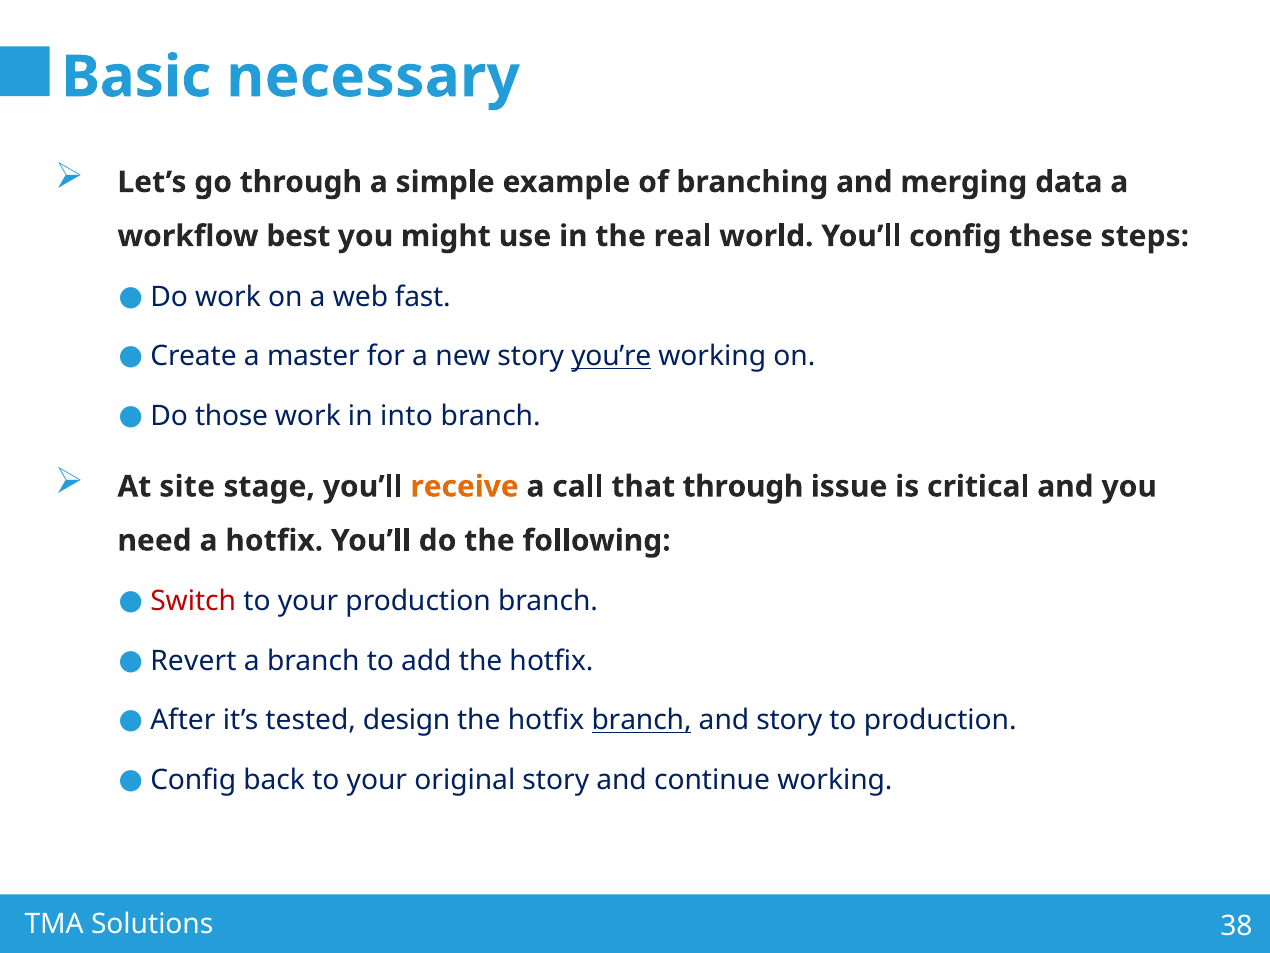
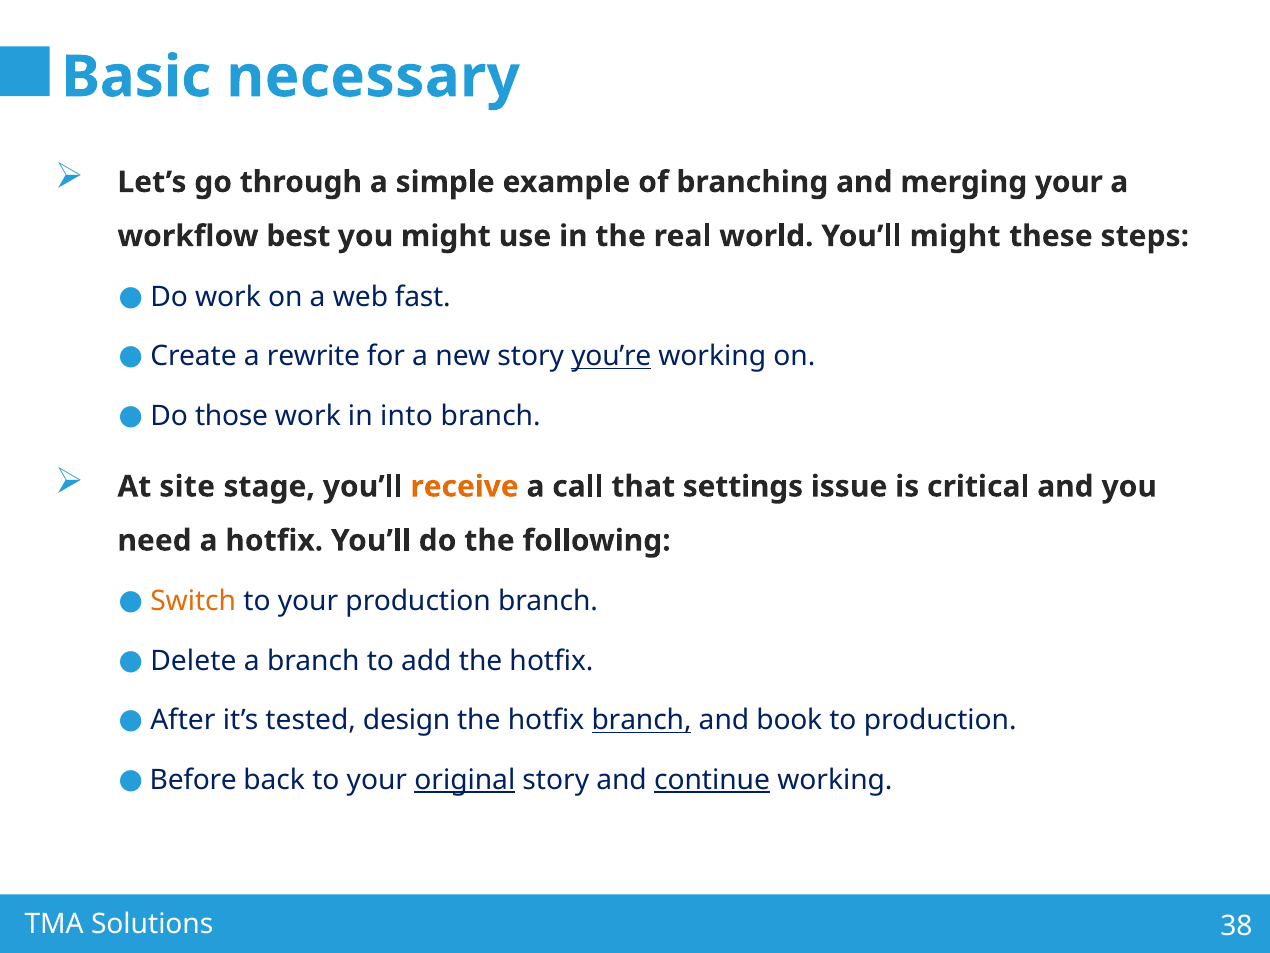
merging data: data -> your (1069, 182)
You’ll config: config -> might (955, 236)
master: master -> rewrite (313, 356)
that through: through -> settings (743, 486)
Switch colour: red -> orange (193, 601)
Revert: Revert -> Delete (193, 660)
and story: story -> book (789, 720)
Config: Config -> Before (193, 779)
original underline: none -> present (465, 779)
continue underline: none -> present (712, 779)
